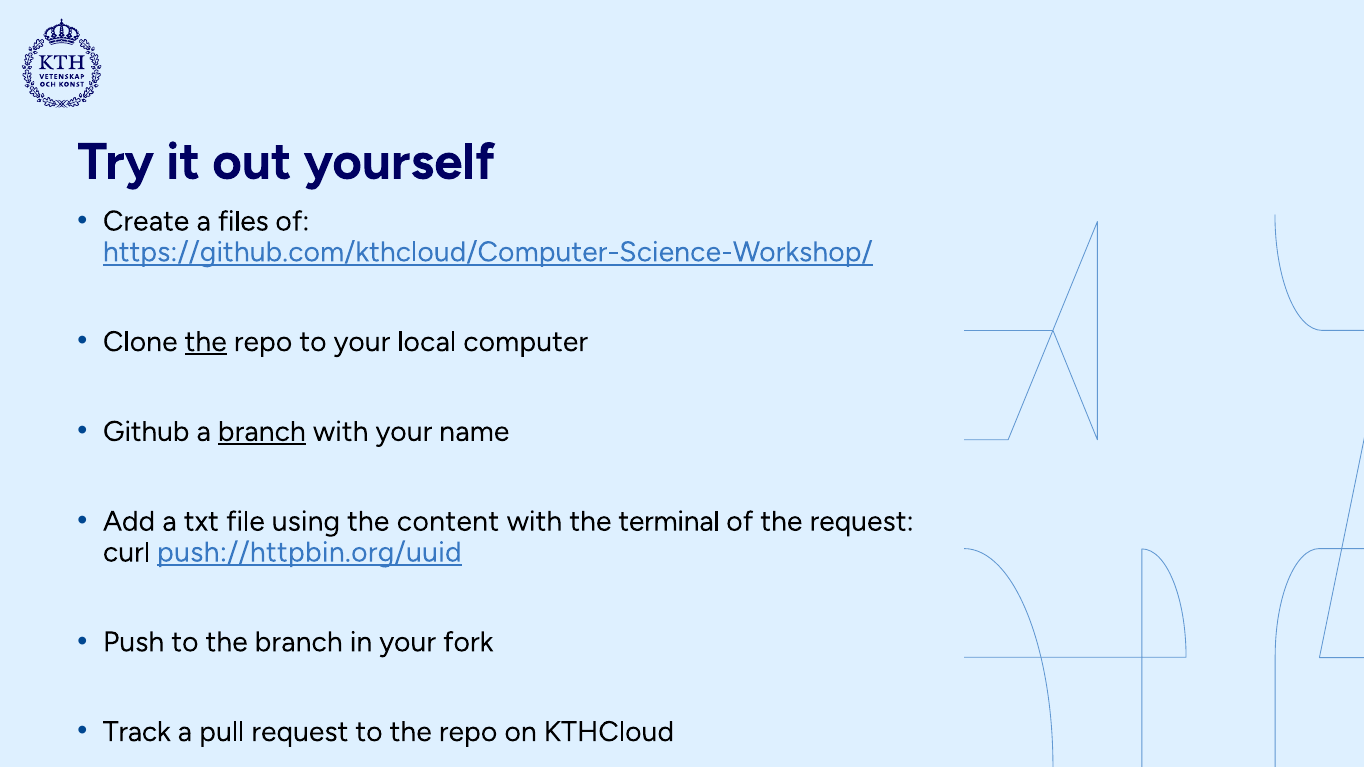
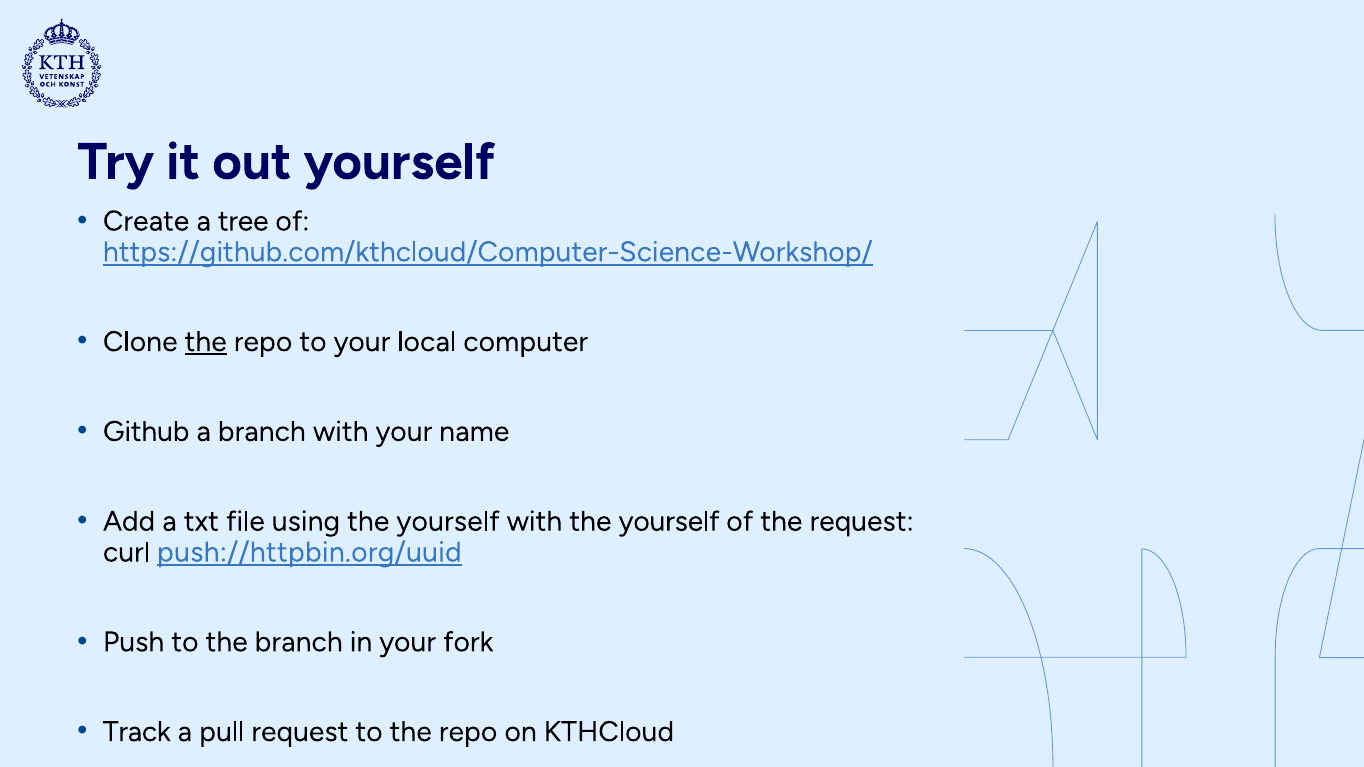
files: files -> tree (243, 221)
branch underline: present -> none (262, 432)
using the content: content -> yourself (448, 521)
with the terminal: terminal -> yourself (669, 521)
